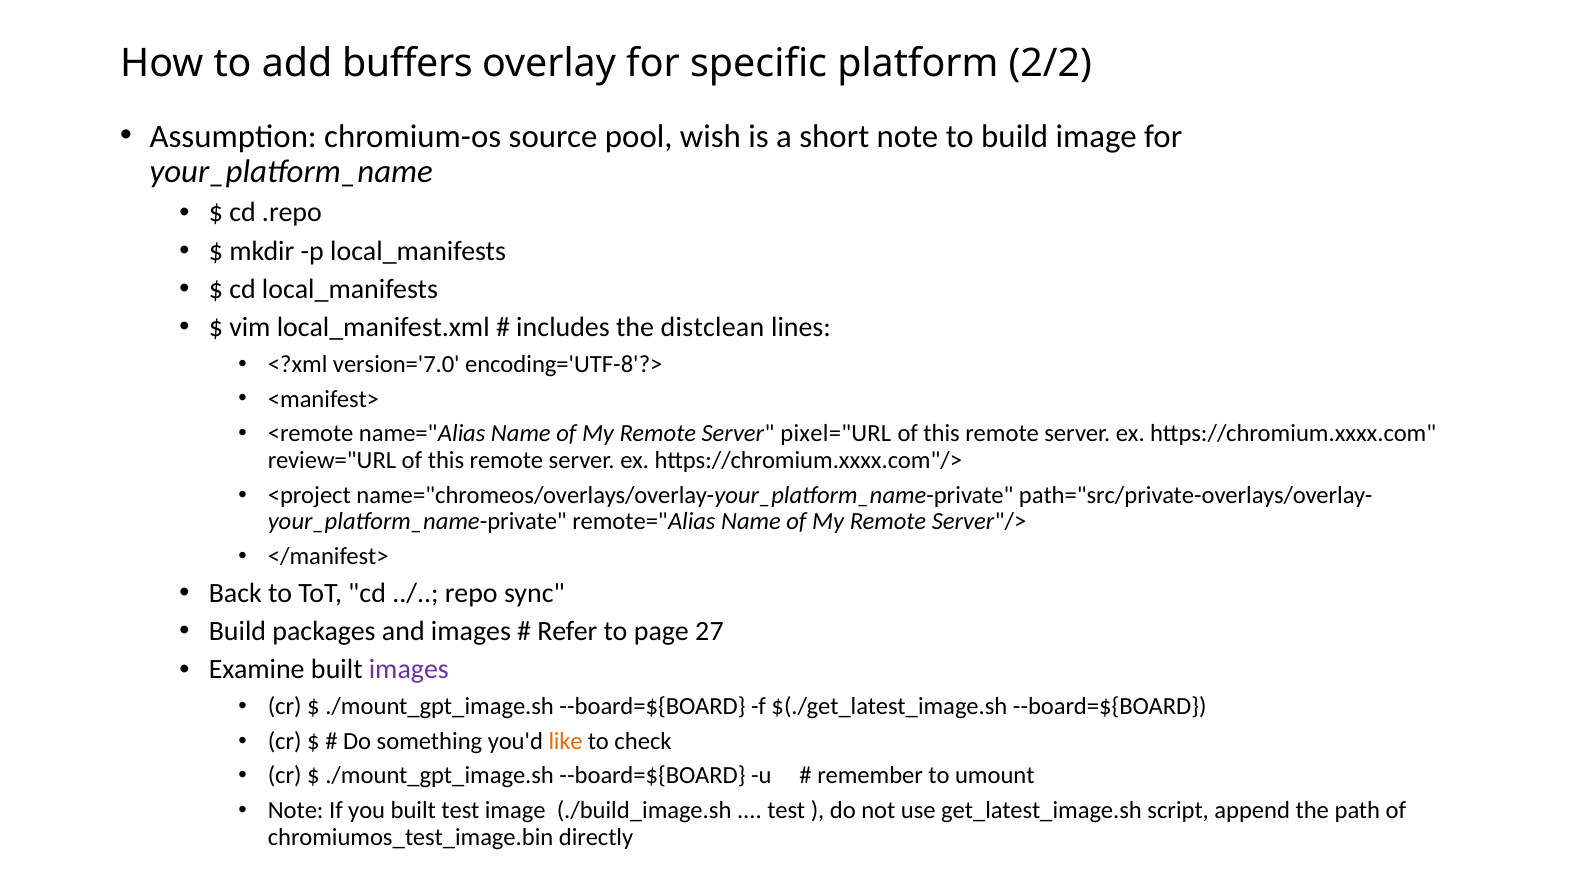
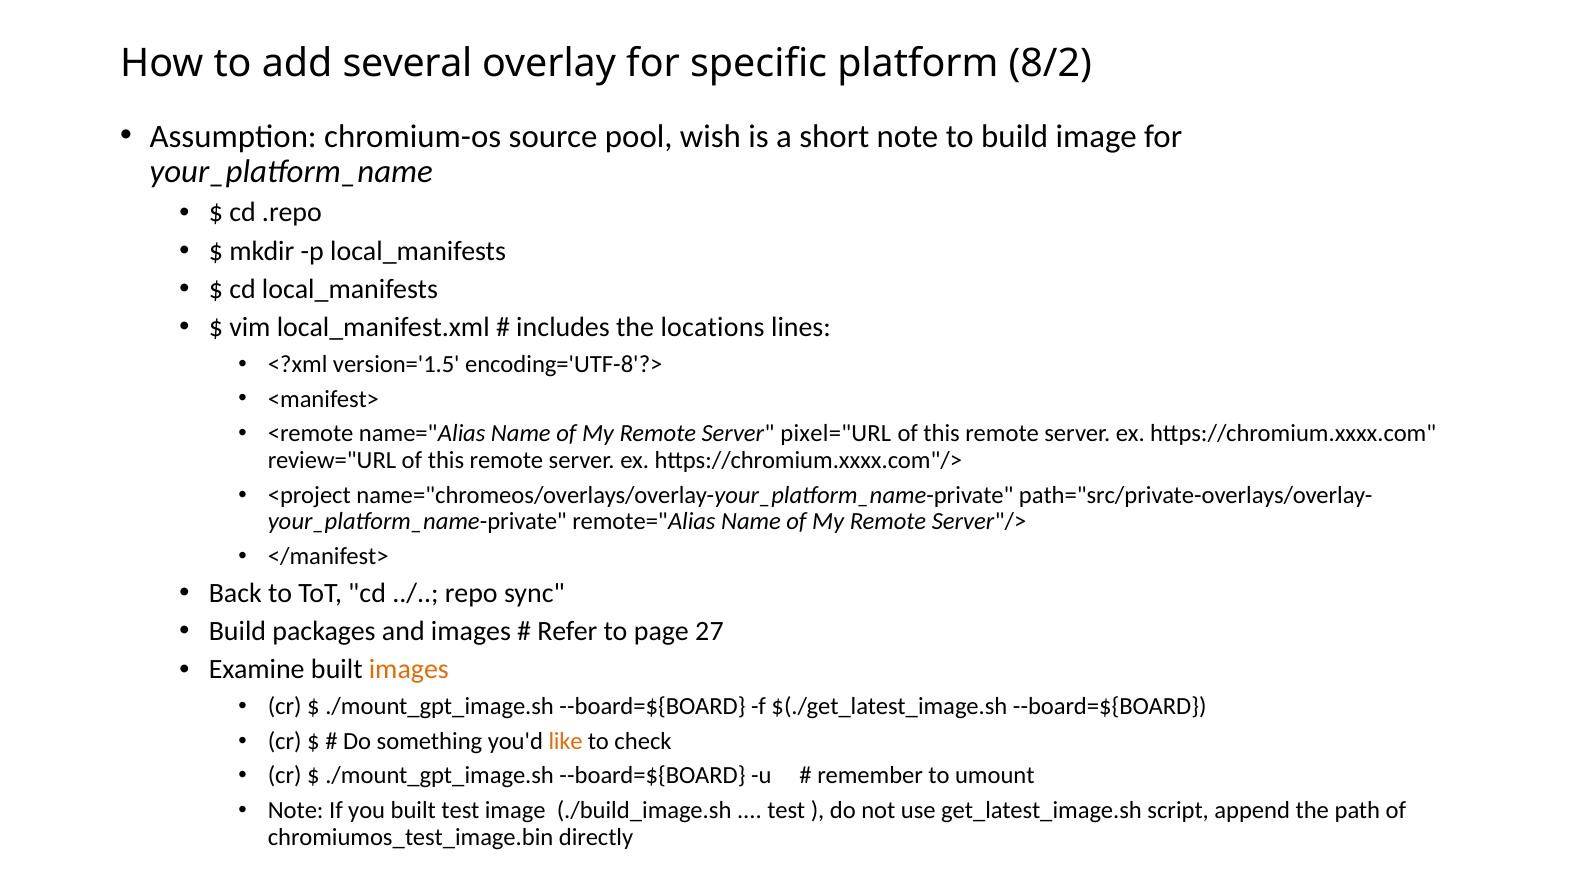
buffers: buffers -> several (407, 64)
2/2: 2/2 -> 8/2 (1050, 64)
distclean: distclean -> locations (713, 328)
version='7.0: version='7.0 -> version='1.5 (396, 364)
images colour: purple -> orange (409, 670)
